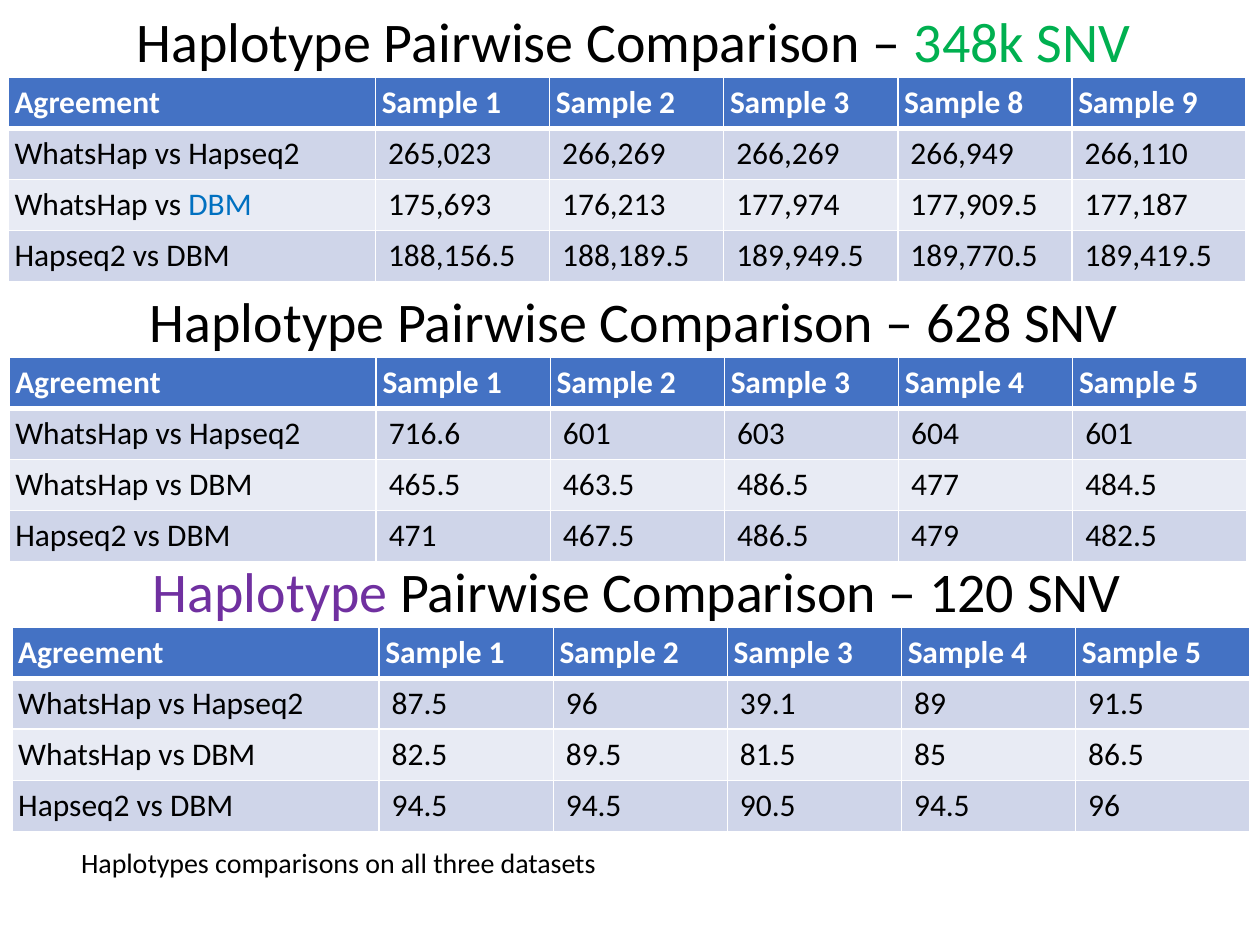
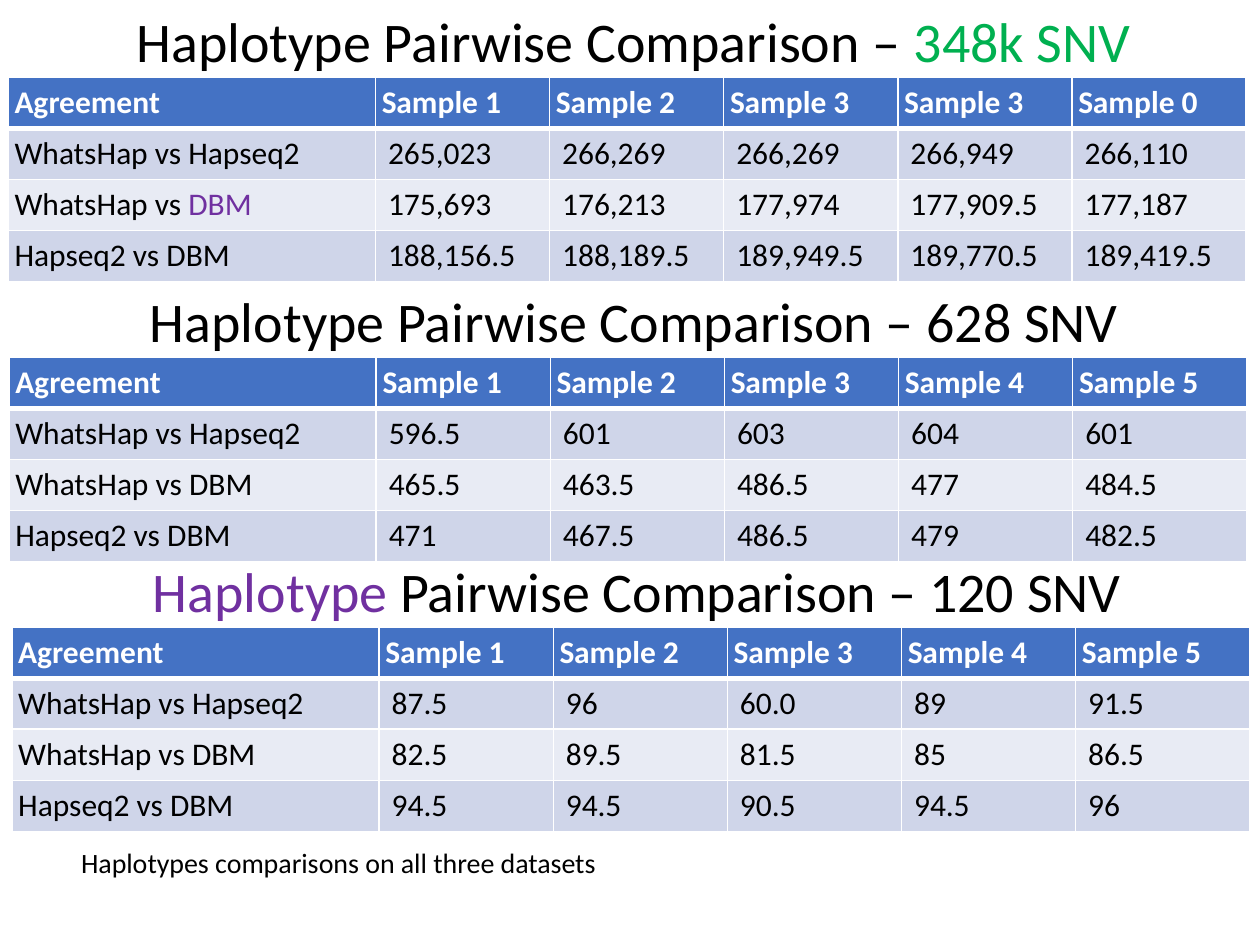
3 Sample 8: 8 -> 3 (1015, 103)
9: 9 -> 0 (1190, 103)
DBM colour: blue -> purple (220, 205)
716.6: 716.6 -> 596.5 (425, 434)
39.1: 39.1 -> 60.0 (768, 704)
